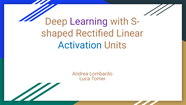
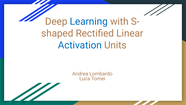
Learning colour: purple -> blue (89, 21)
